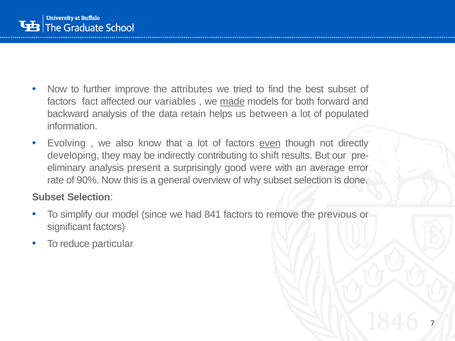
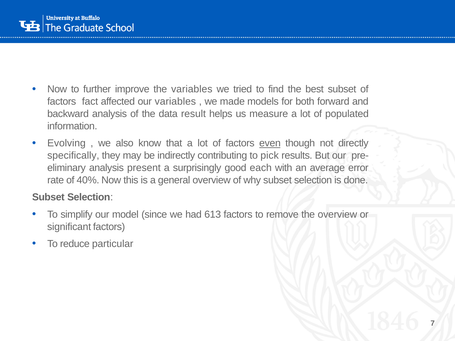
the attributes: attributes -> variables (192, 89)
made underline: present -> none (232, 102)
retain: retain -> result (193, 114)
between: between -> measure (269, 114)
developing: developing -> specifically (73, 156)
shift: shift -> pick (270, 156)
were: were -> each (261, 168)
90%: 90% -> 40% (88, 180)
841: 841 -> 613 (213, 215)
the previous: previous -> overview (337, 215)
